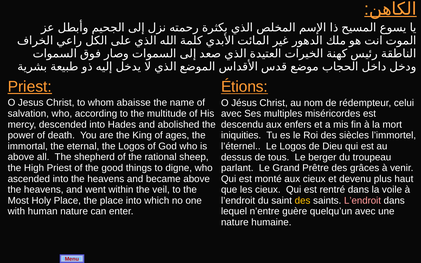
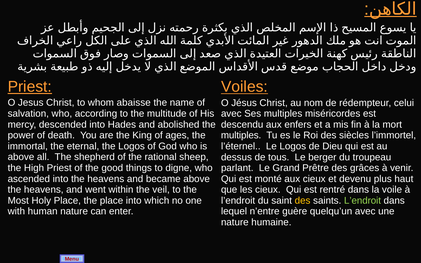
Étions: Étions -> Voiles (244, 87)
iniquities: iniquities -> multiples (241, 135)
L’endroit colour: pink -> light green (363, 201)
